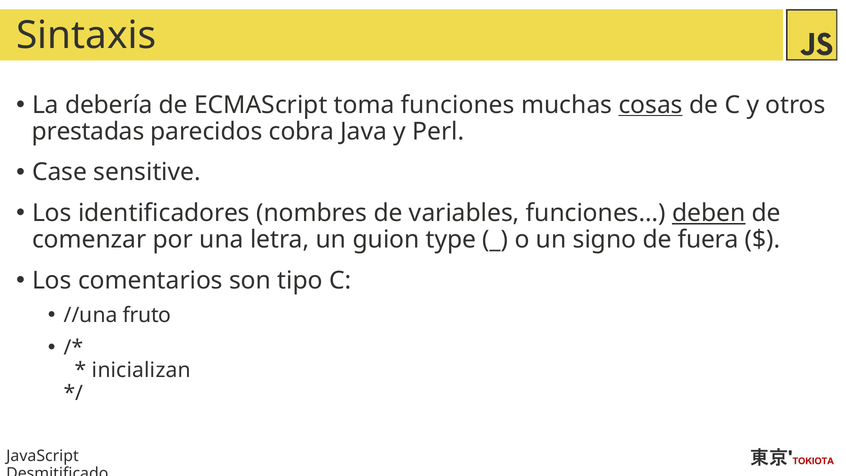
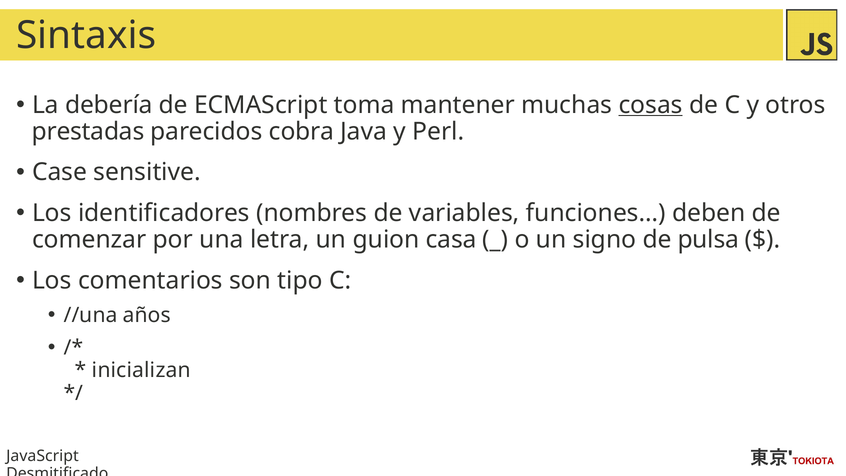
funciones: funciones -> mantener (458, 105)
deben underline: present -> none (709, 213)
type: type -> casa (451, 240)
fuera: fuera -> pulsa (708, 240)
fruto: fruto -> años (147, 315)
